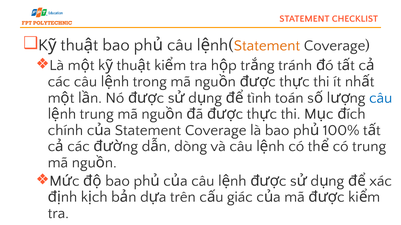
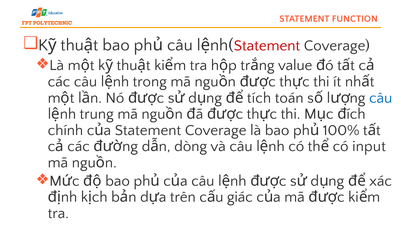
CHECKLIST: CHECKLIST -> FUNCTION (355, 19)
Statement colour: orange -> red (267, 46)
tránh: tránh -> value (295, 66)
tình: tình -> tích (259, 98)
có trung: trung -> input (369, 147)
